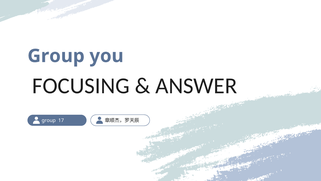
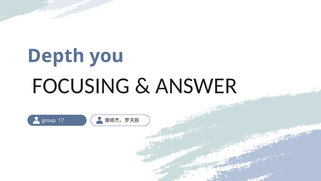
Group: Group -> Depth (56, 56)
